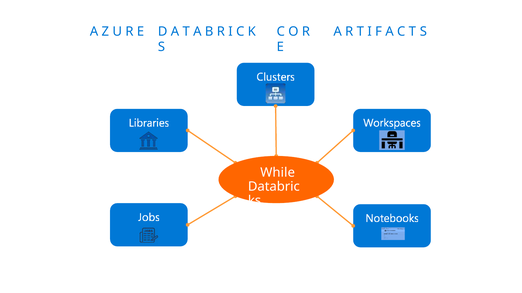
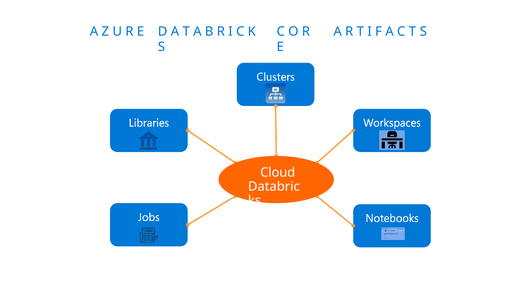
While: While -> Cloud (278, 173)
